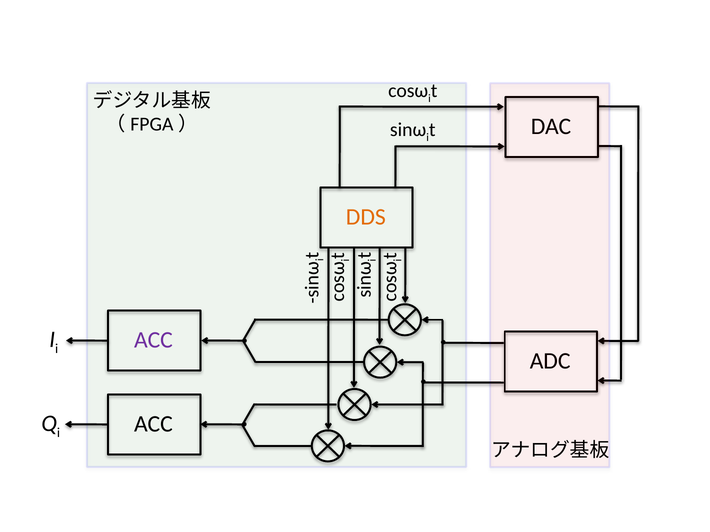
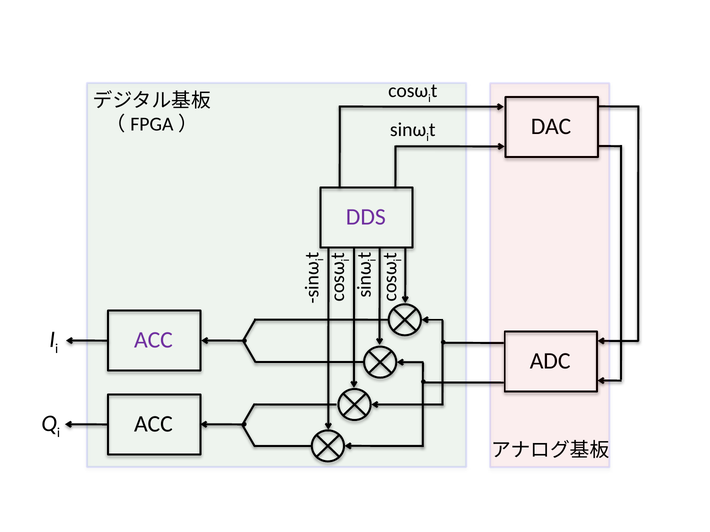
DDS colour: orange -> purple (366, 217)
